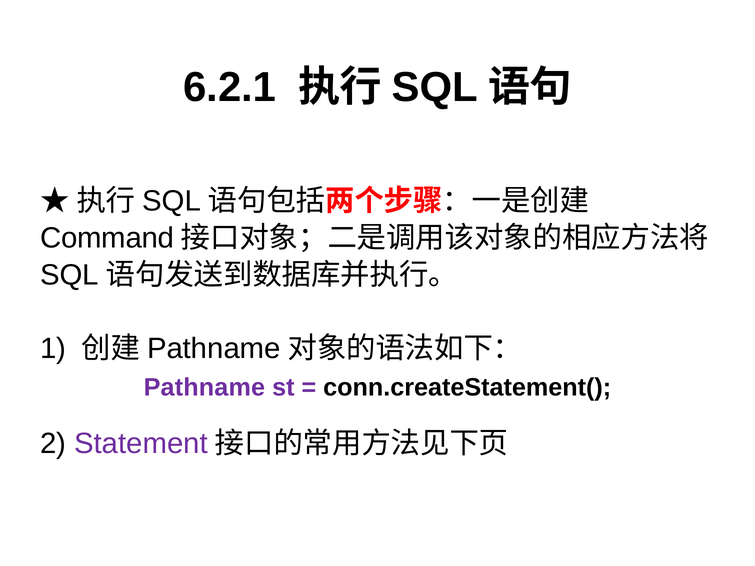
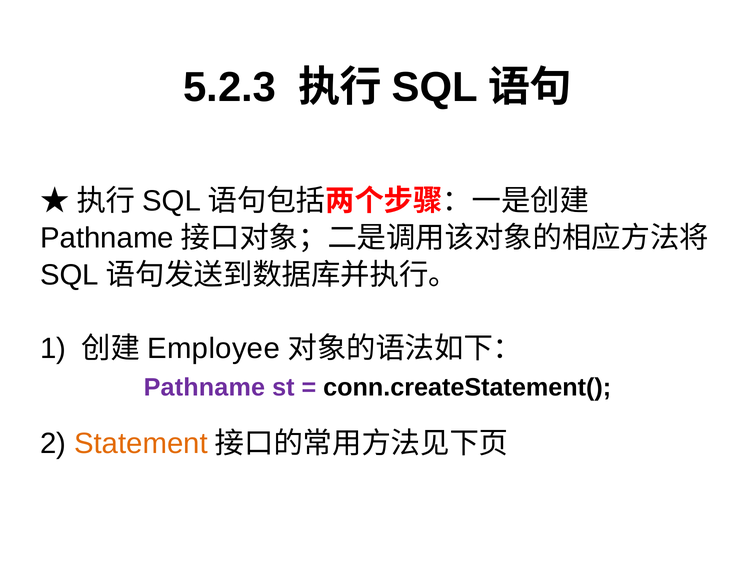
6.2.1: 6.2.1 -> 5.2.3 (230, 88)
Command: Command -> Pathname (107, 238)
Pathname: Pathname -> Employee (214, 349)
Statement colour: purple -> orange (141, 444)
